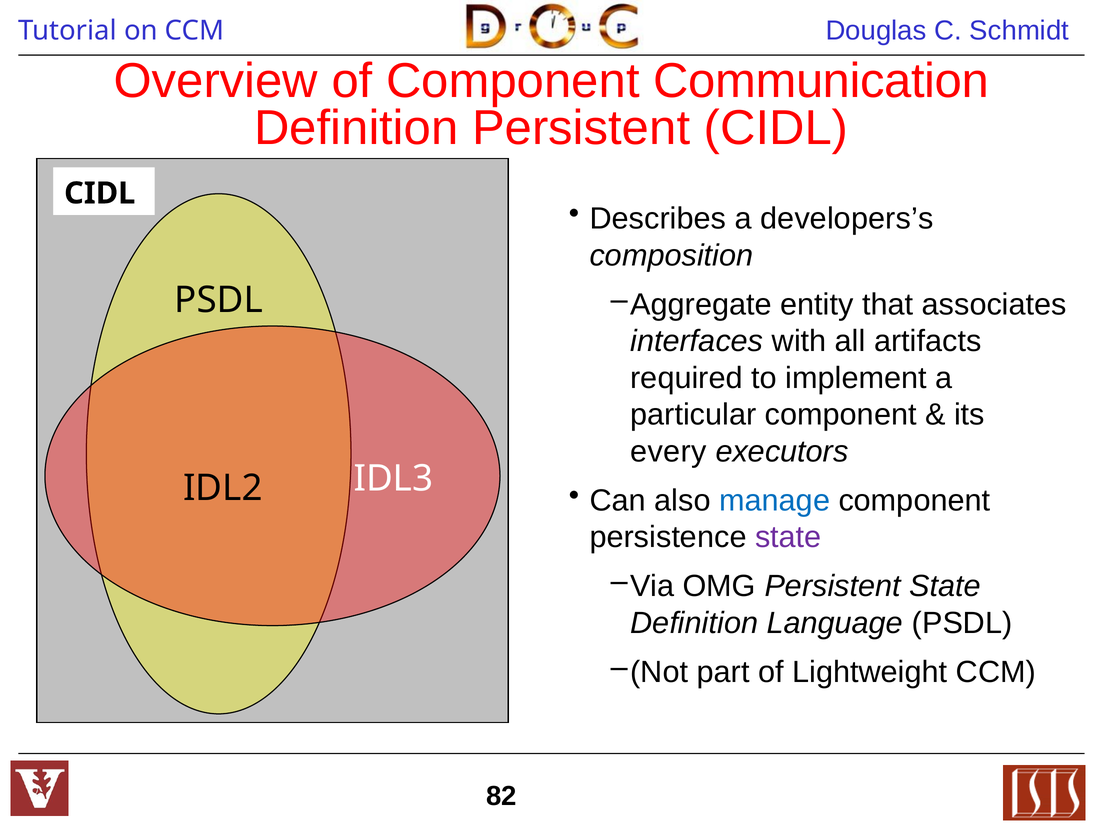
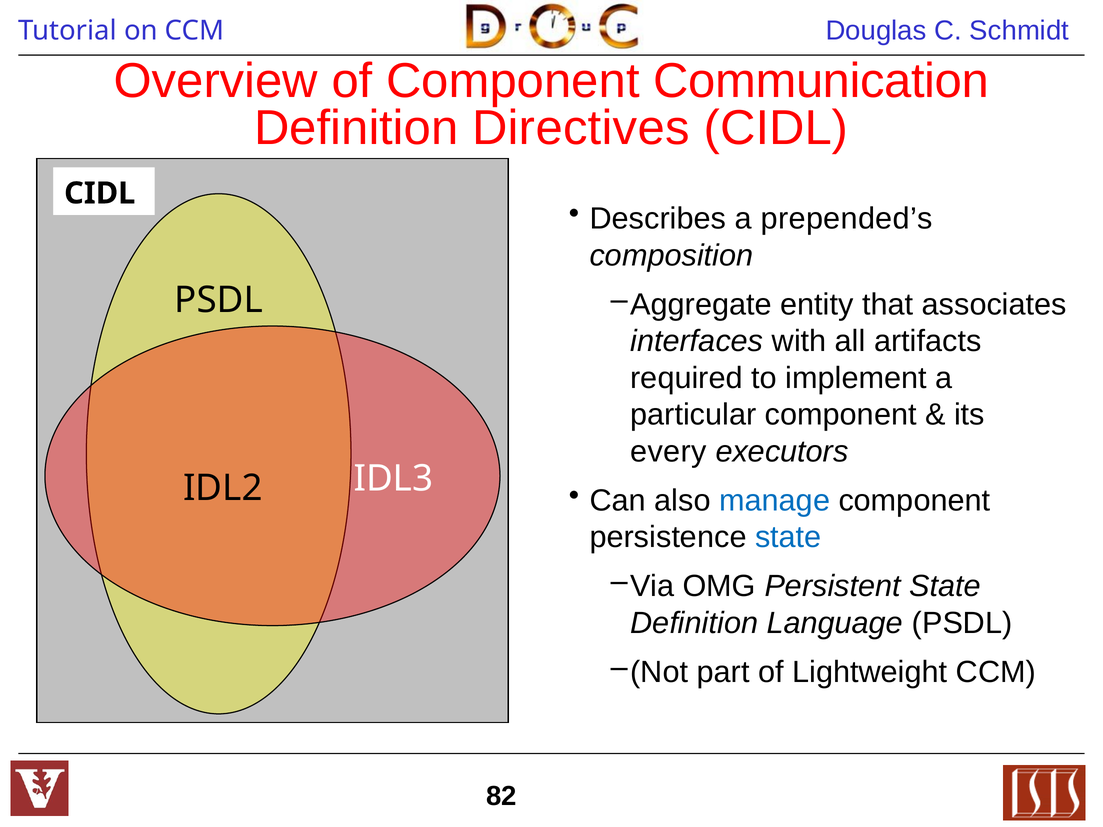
Definition Persistent: Persistent -> Directives (581, 128)
developers’s: developers’s -> prepended’s (847, 219)
state colour: purple -> blue (788, 537)
